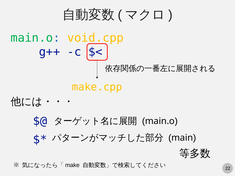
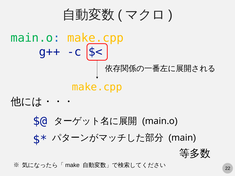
main.o void.cpp: void.cpp -> make.cpp (95, 38)
